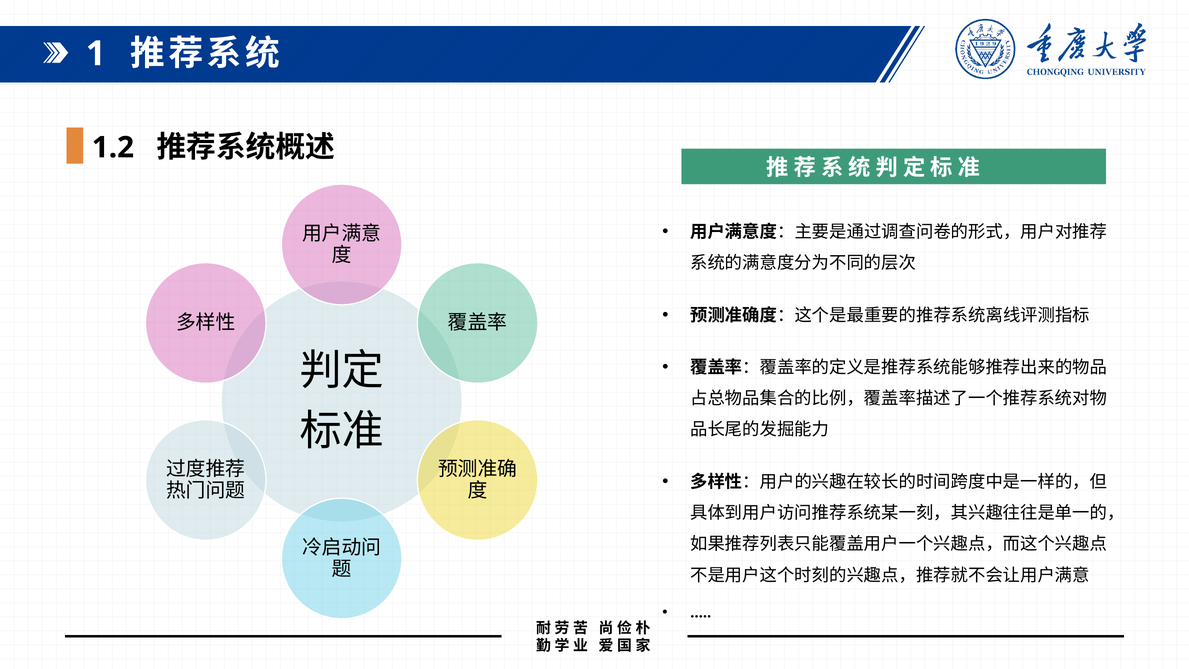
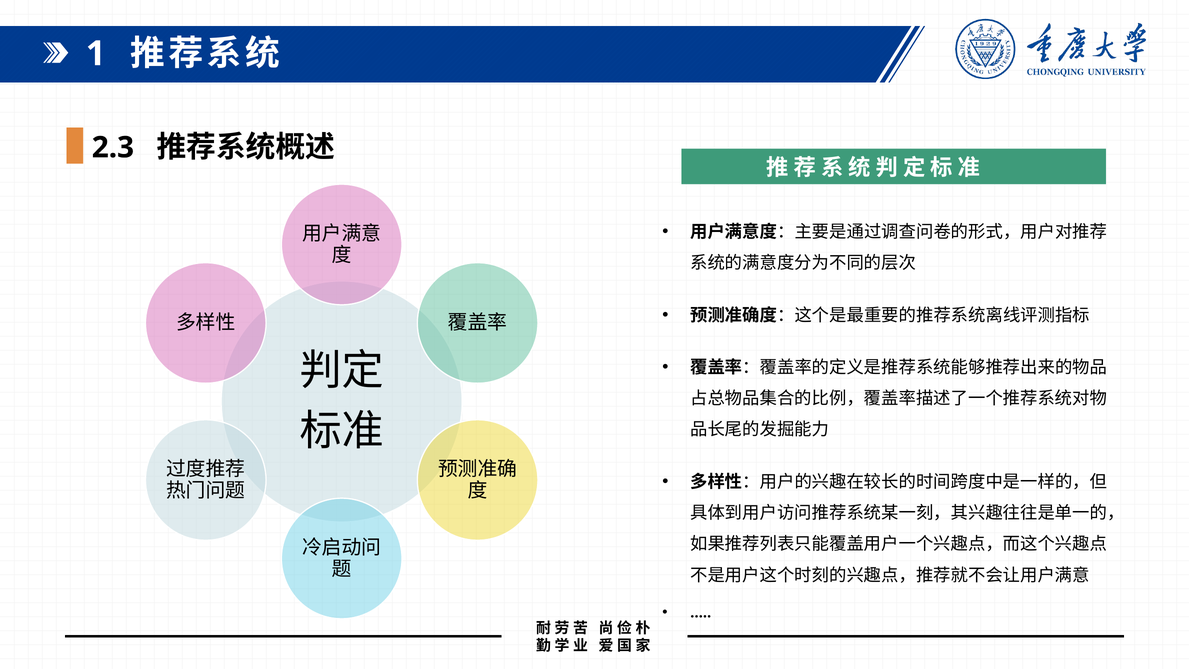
1.2: 1.2 -> 2.3 (113, 147)
